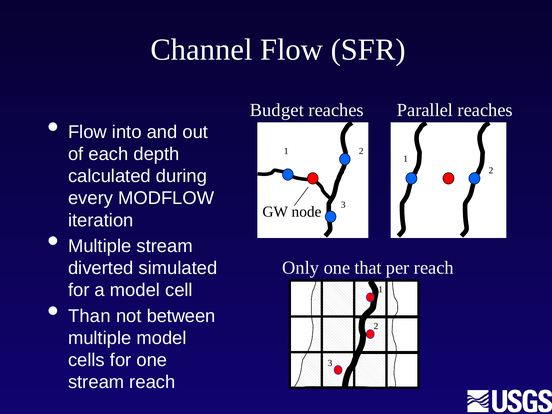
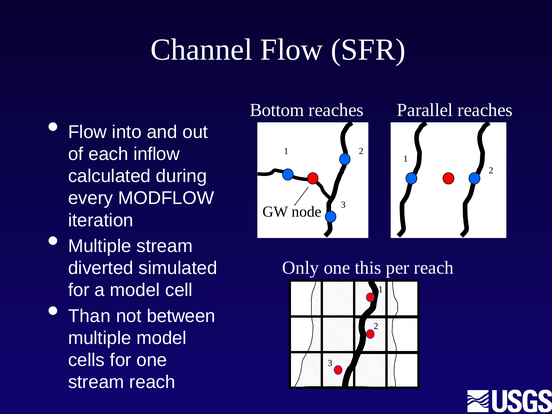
Budget: Budget -> Bottom (277, 110)
depth: depth -> inflow (157, 154)
that: that -> this (368, 268)
